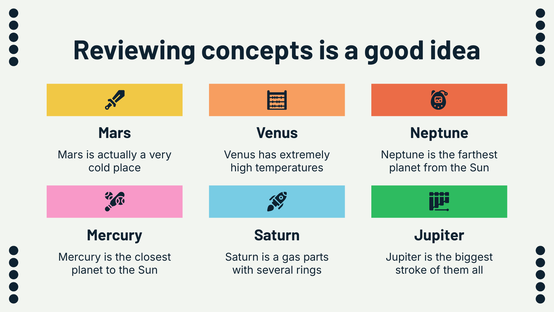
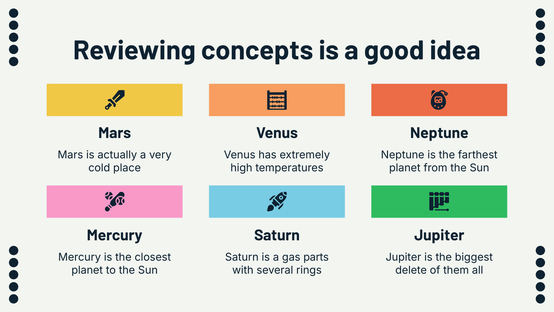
stroke: stroke -> delete (411, 270)
